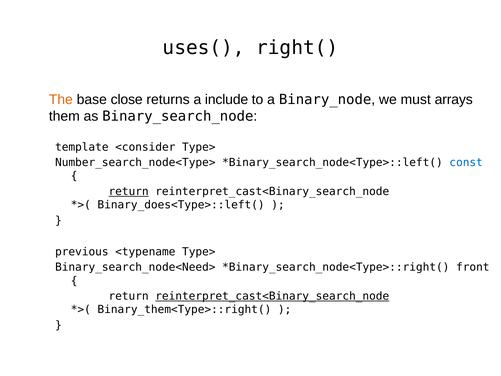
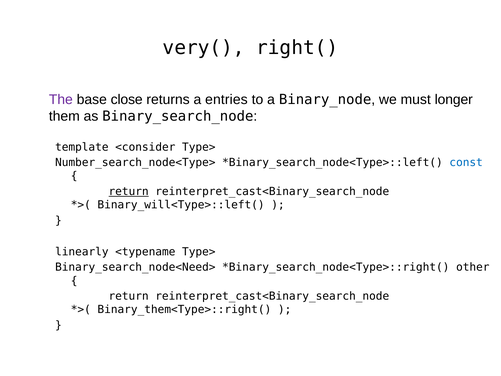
uses(: uses( -> very( (204, 48)
The colour: orange -> purple (61, 100)
include: include -> entries (226, 100)
arrays: arrays -> longer (454, 100)
Binary_does<Type>::left(: Binary_does<Type>::left( -> Binary_will<Type>::left( (181, 205)
previous: previous -> linearly (82, 252)
front: front -> other (473, 267)
reinterpret_cast<Binary_search_node underline: present -> none (272, 296)
